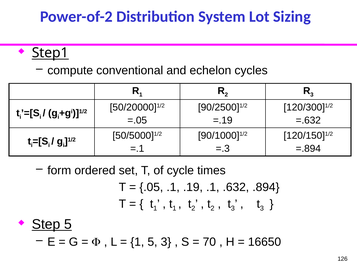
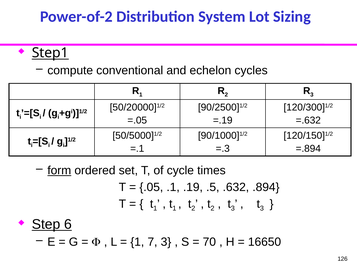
form underline: none -> present (59, 170)
.19 .1: .1 -> .5 (213, 187)
Step 5: 5 -> 6 (68, 224)
1 5: 5 -> 7 (152, 242)
